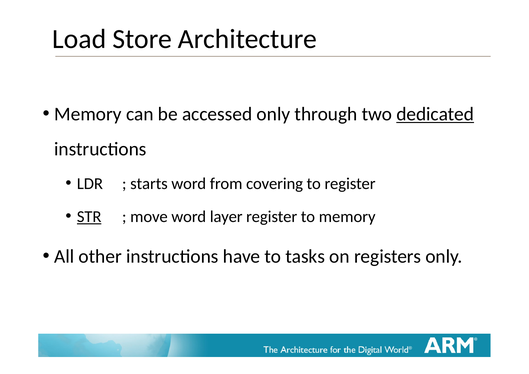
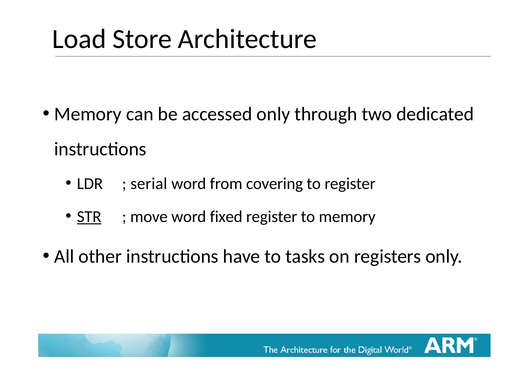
dedicated underline: present -> none (435, 114)
starts: starts -> serial (149, 184)
layer: layer -> fixed (226, 217)
